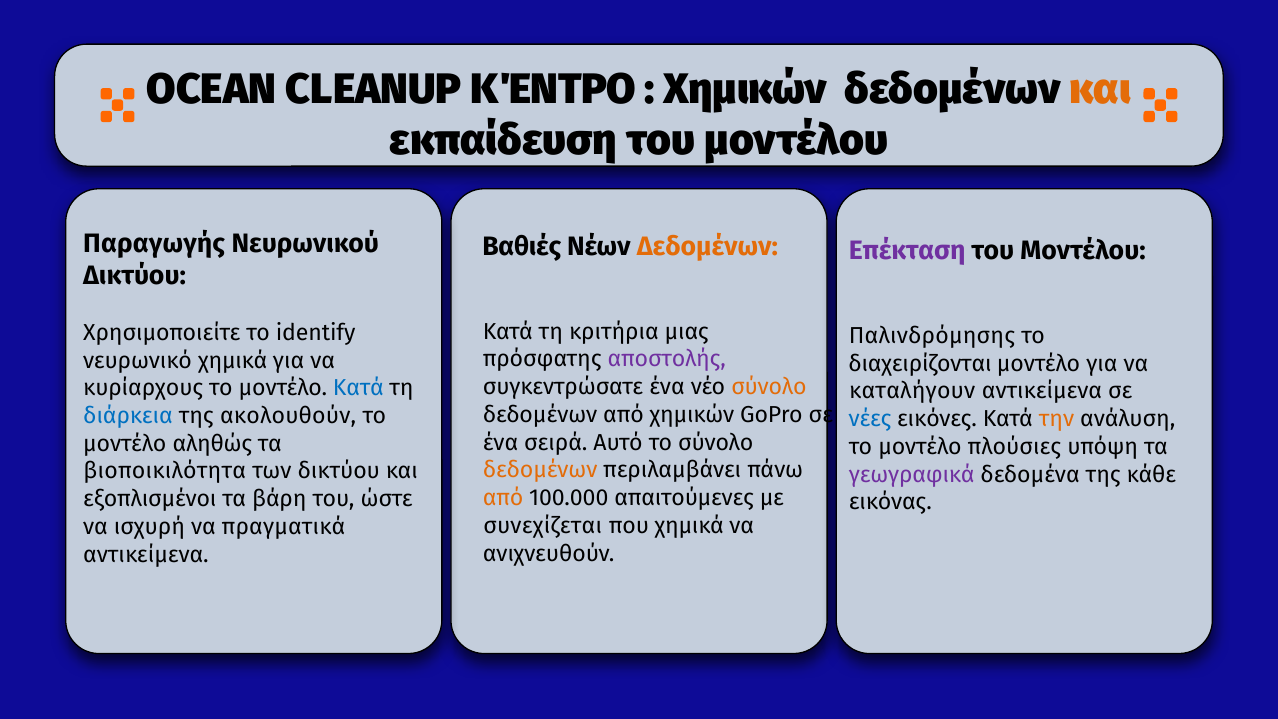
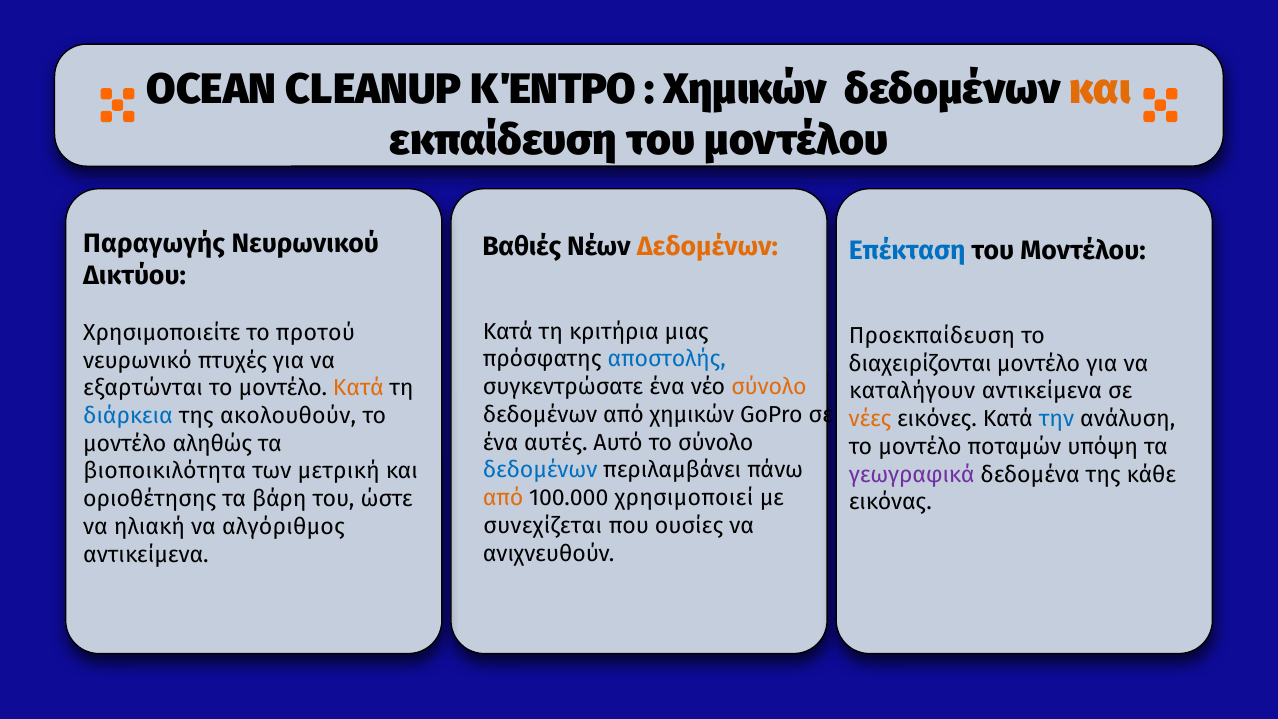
Επέκταση colour: purple -> blue (907, 251)
identify: identify -> προτού (315, 333)
Παλινδρόμησης: Παλινδρόμησης -> Προεκπαίδευση (932, 336)
αποστολής colour: purple -> blue (667, 359)
νευρωνικό χημικά: χημικά -> πτυχές (233, 360)
κυρίαρχους: κυρίαρχους -> εξαρτώνται (143, 388)
Κατά colour: blue -> orange (358, 388)
νέες colour: blue -> orange (870, 419)
την colour: orange -> blue (1057, 419)
σειρά: σειρά -> αυτές (556, 442)
πλούσιες: πλούσιες -> ποταμών (1014, 447)
δεδομένων colour: orange -> blue (540, 470)
των δικτύου: δικτύου -> μετρική (339, 471)
απαιτούμενες: απαιτούμενες -> χρησιμοποιεί (684, 498)
εξοπλισμένοι: εξοπλισμένοι -> οριοθέτησης (150, 499)
που χημικά: χημικά -> ουσίες (689, 526)
ισχυρή: ισχυρή -> ηλιακή (149, 527)
πραγματικά: πραγματικά -> αλγόριθμος (283, 527)
